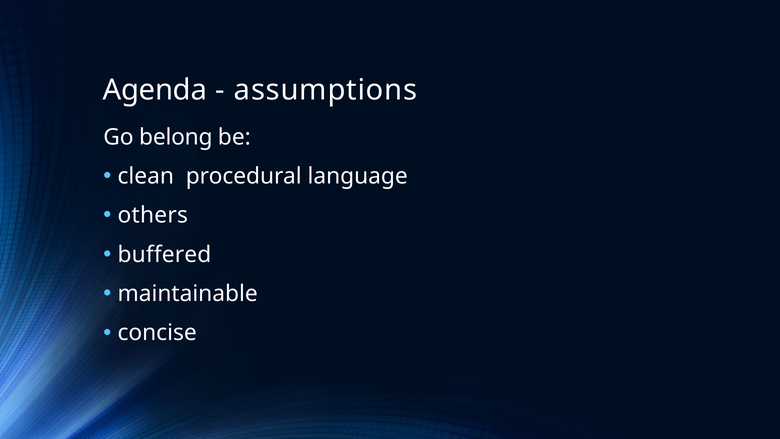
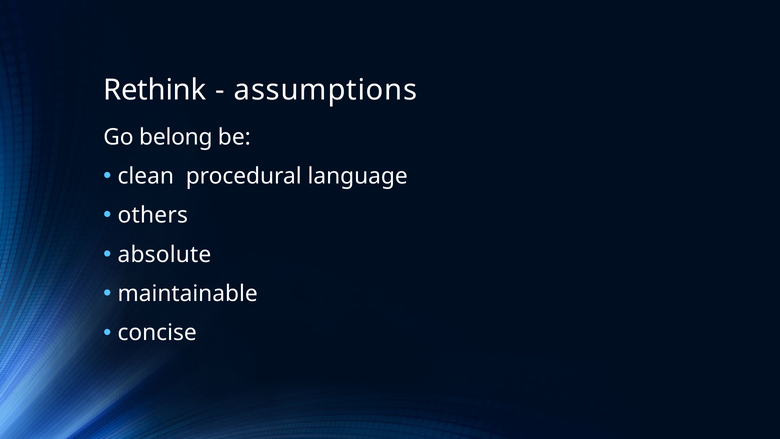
Agenda: Agenda -> Rethink (155, 90)
buffered: buffered -> absolute (164, 254)
